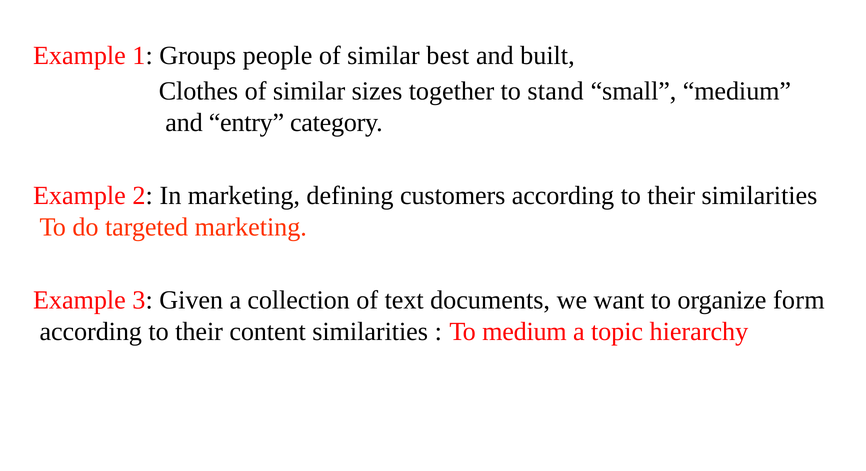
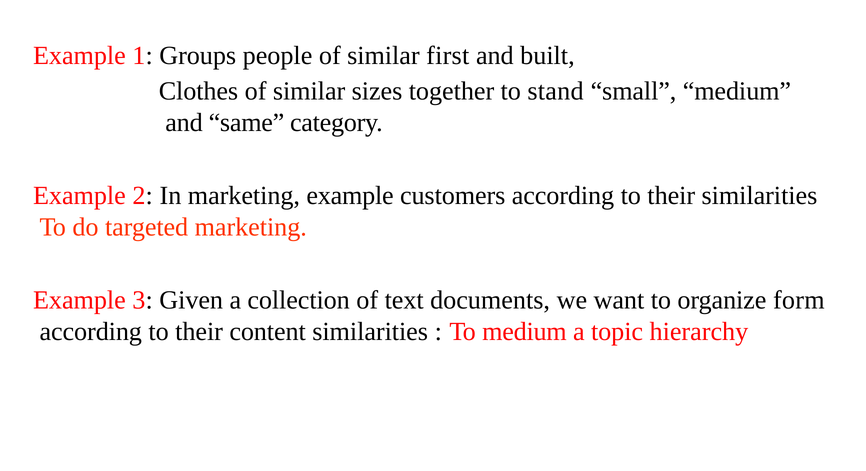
best: best -> first (448, 56)
entry: entry -> same (246, 123)
In marketing defining: defining -> example (350, 196)
